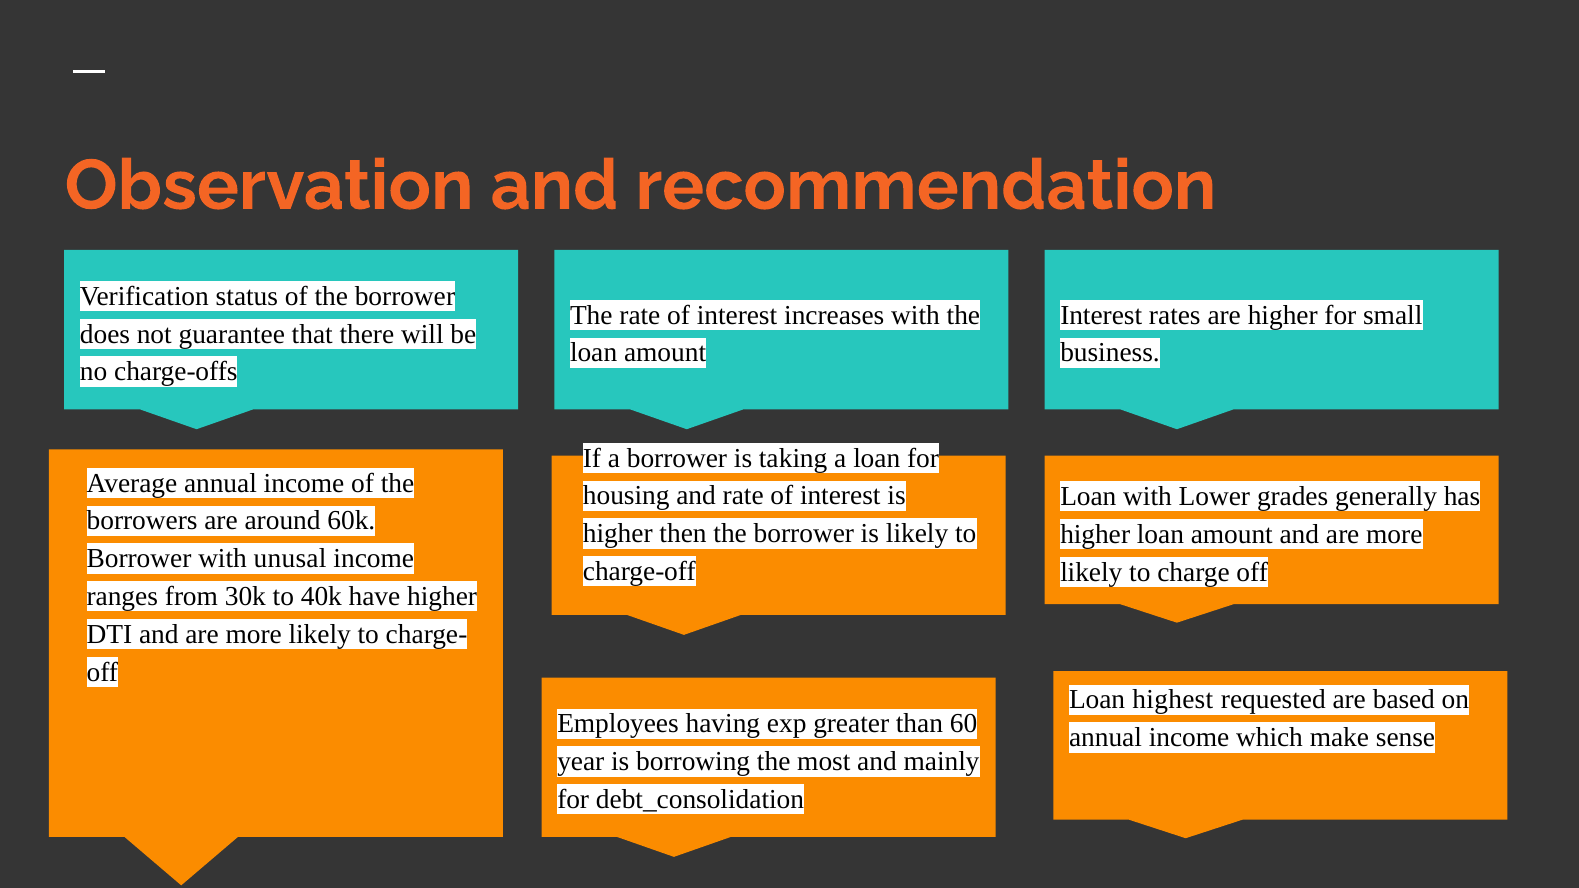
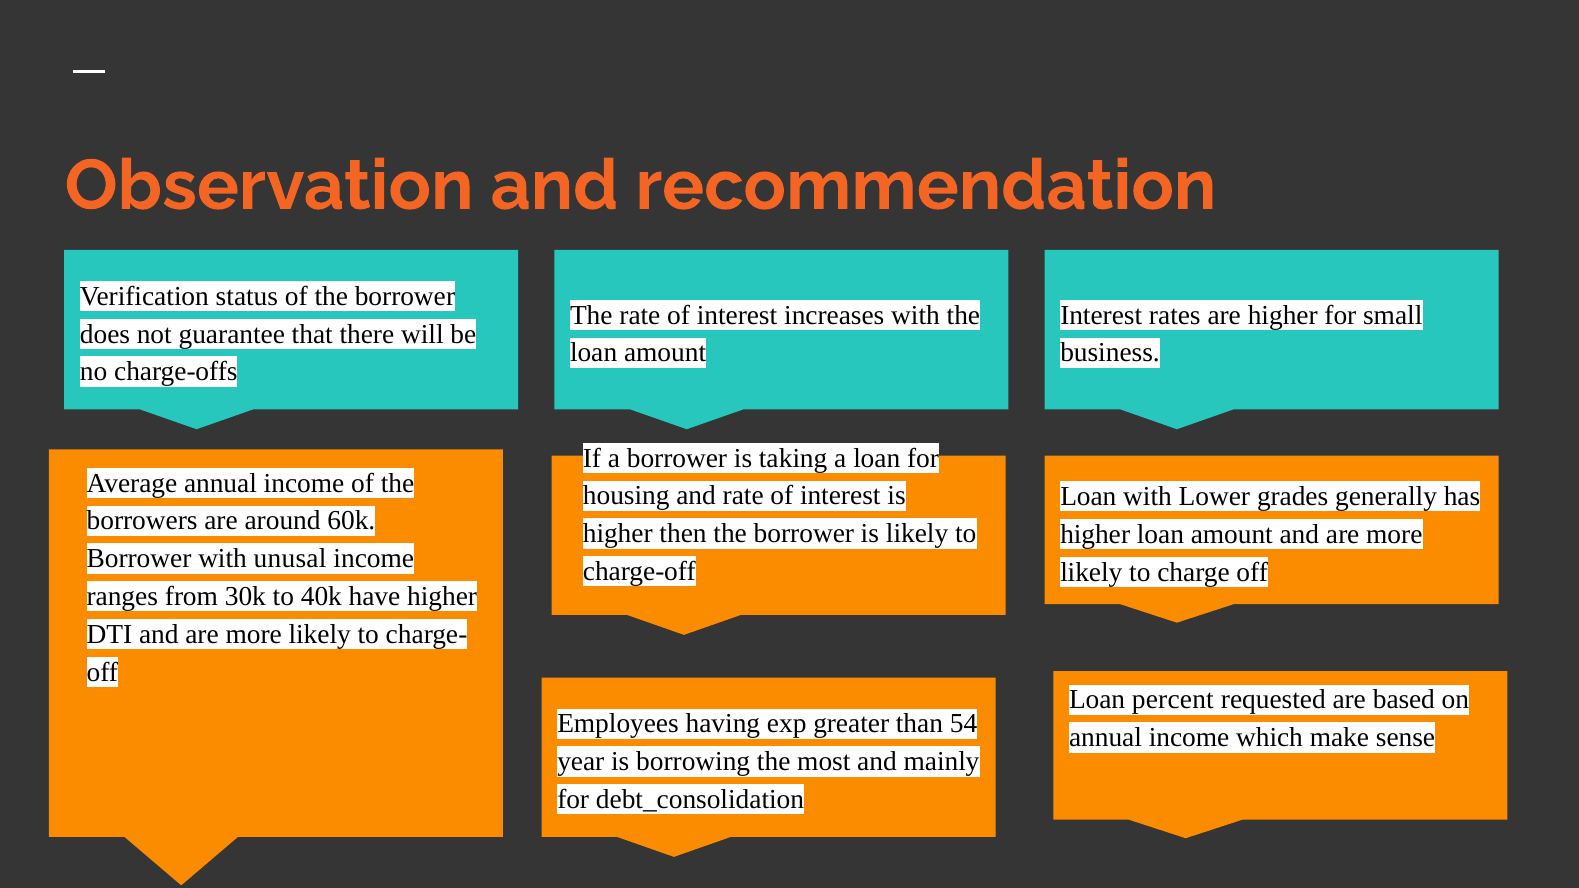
highest: highest -> percent (1173, 700)
60: 60 -> 54 (964, 724)
